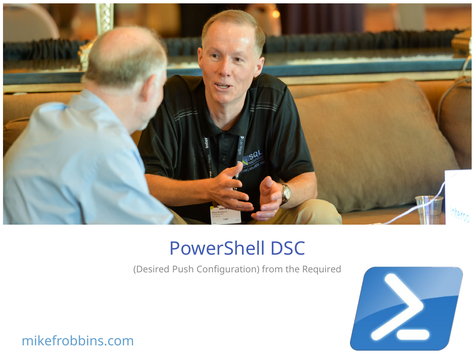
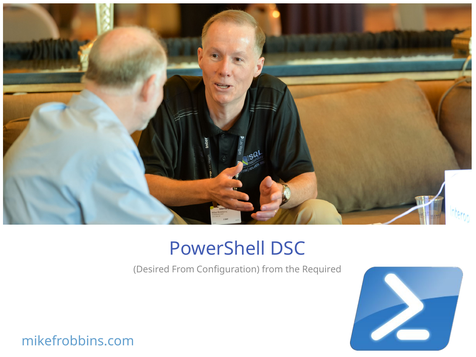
Desired Push: Push -> From (183, 270)
